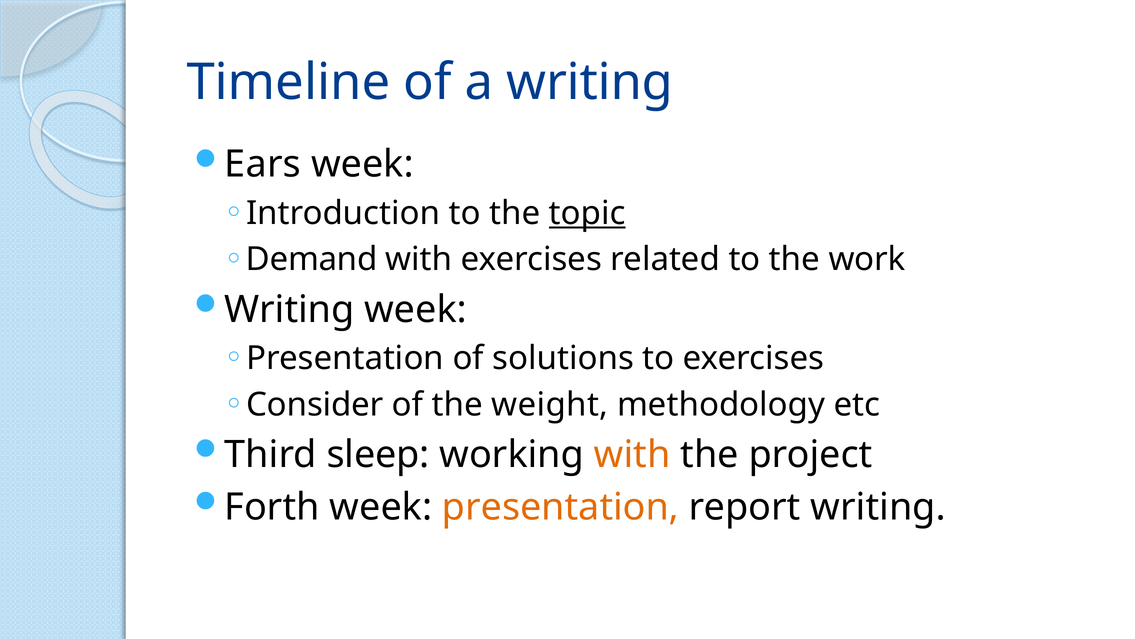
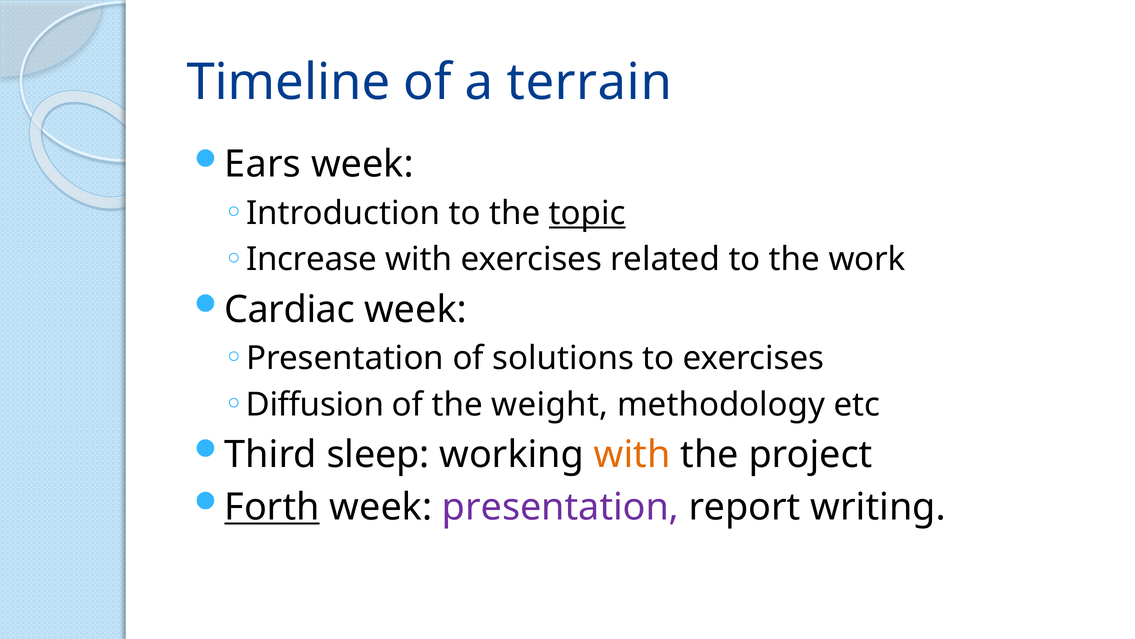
a writing: writing -> terrain (589, 82)
Demand: Demand -> Increase (312, 259)
Writing: Writing -> Cardiac (289, 309)
Consider: Consider -> Diffusion (315, 404)
Forth underline: none -> present (272, 507)
presentation colour: orange -> purple (561, 507)
